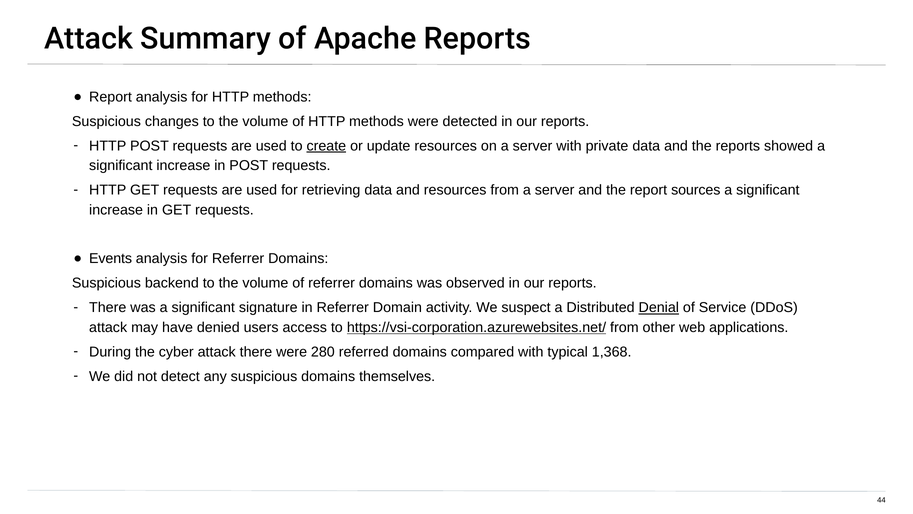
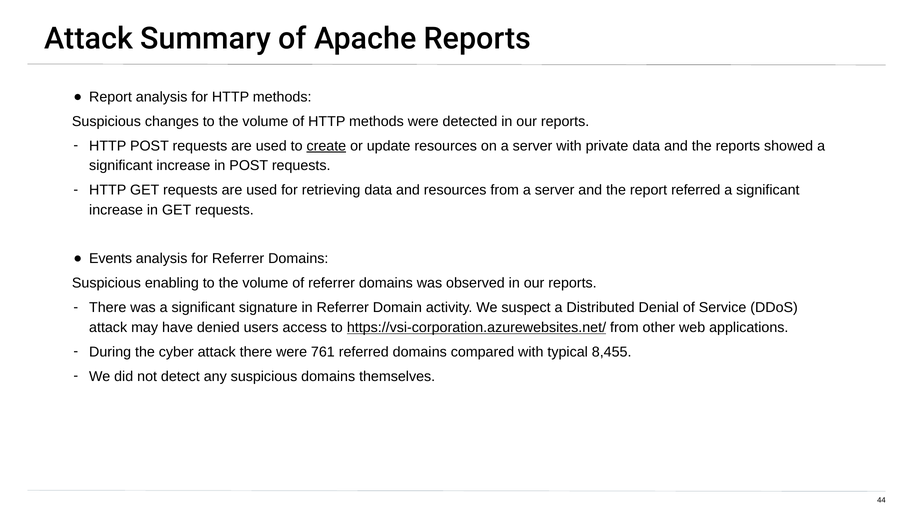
report sources: sources -> referred (696, 190)
backend: backend -> enabling (172, 283)
Denial underline: present -> none (659, 308)
280: 280 -> 761 (323, 352)
1,368: 1,368 -> 8,455 (612, 352)
